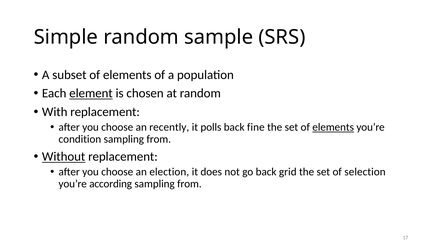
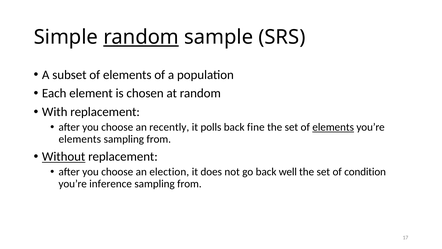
random underline: none -> present (141, 37)
element underline: present -> none (91, 93)
condition: condition -> elements (80, 139)
grid: grid -> well (288, 172)
selection: selection -> condition (365, 172)
according: according -> inference (111, 184)
